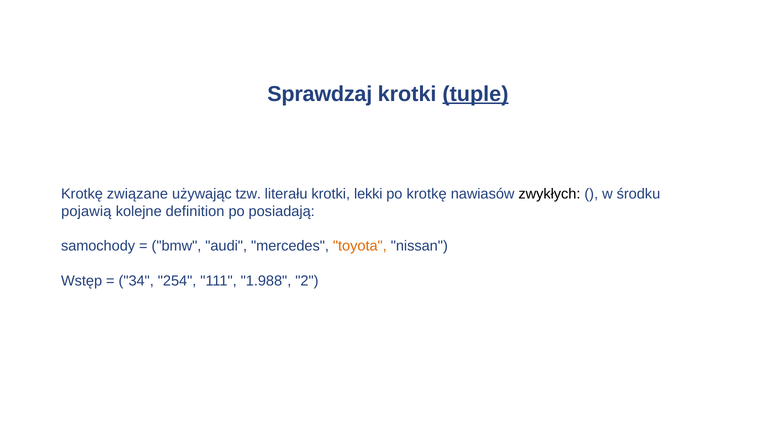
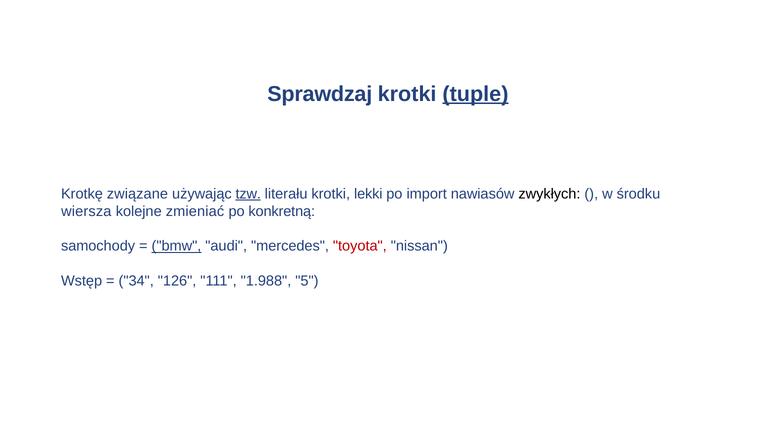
tzw underline: none -> present (248, 194)
po krotkę: krotkę -> import (427, 194)
pojawią: pojawią -> wiersza (86, 211)
definition: definition -> zmieniać (195, 211)
posiadają: posiadają -> konkretną (282, 211)
bmw underline: none -> present (176, 246)
toyota colour: orange -> red (360, 246)
254: 254 -> 126 (177, 281)
2: 2 -> 5 (307, 281)
